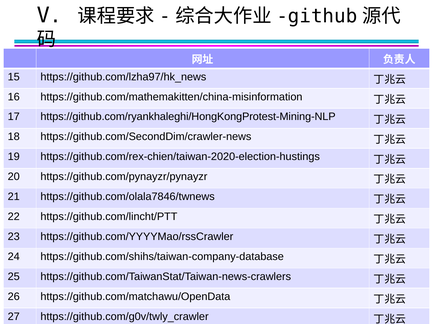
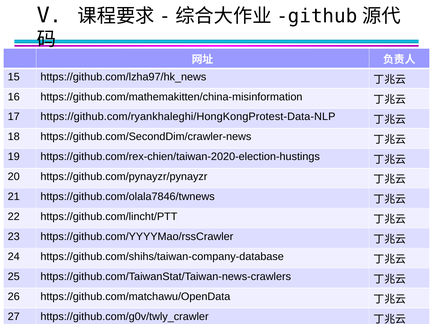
https://github.com/ryankhaleghi/HongKongProtest-Mining-NLP: https://github.com/ryankhaleghi/HongKongProtest-Mining-NLP -> https://github.com/ryankhaleghi/HongKongProtest-Data-NLP (188, 117)
